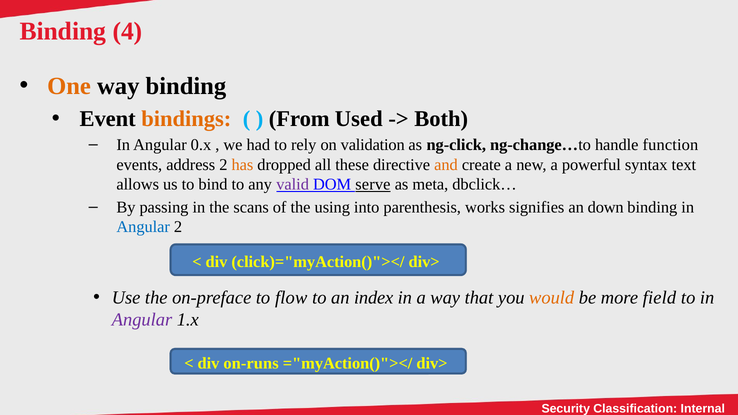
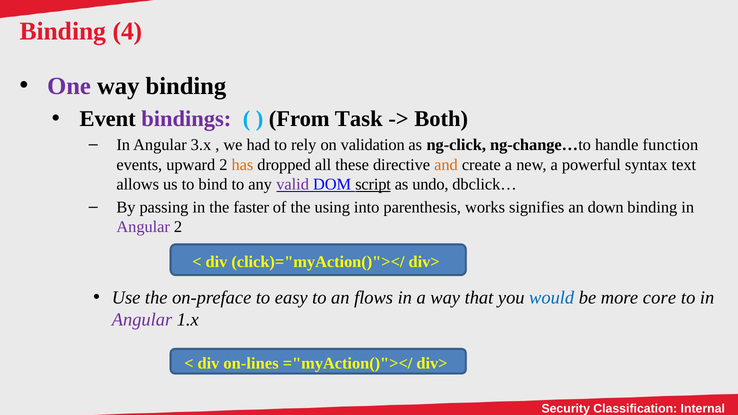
One colour: orange -> purple (69, 86)
bindings colour: orange -> purple (186, 119)
Used: Used -> Task (359, 119)
0.x: 0.x -> 3.x (201, 145)
address: address -> upward (191, 165)
serve: serve -> script (373, 184)
meta: meta -> undo (430, 184)
scans: scans -> faster (251, 207)
Angular colour: blue -> purple (143, 227)
flow: flow -> easy (291, 298)
index: index -> flows (374, 298)
would colour: orange -> blue (552, 298)
field: field -> core (659, 298)
on-runs: on-runs -> on-lines (251, 364)
